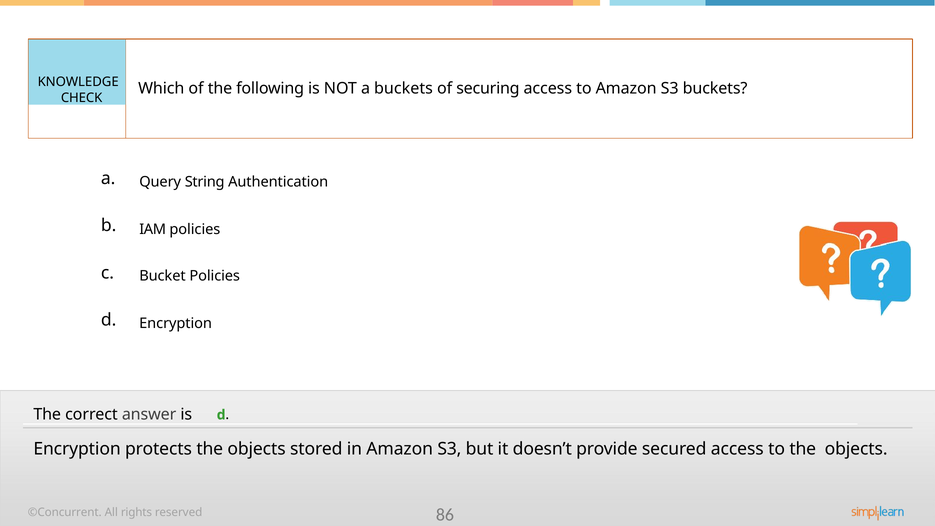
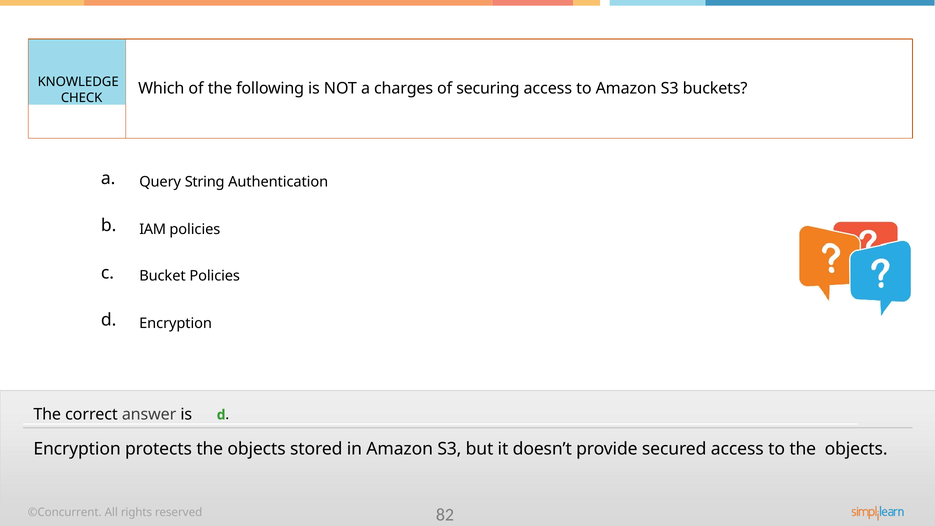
a buckets: buckets -> charges (404, 88)
86: 86 -> 82 (445, 515)
